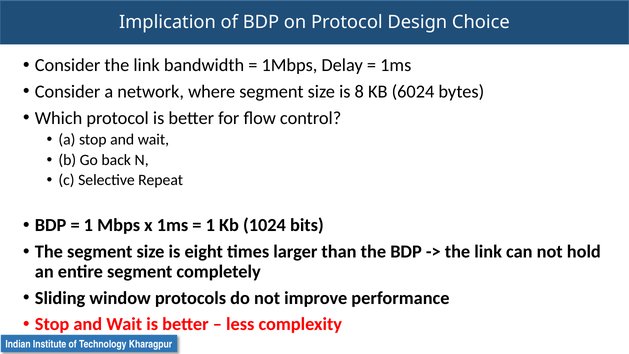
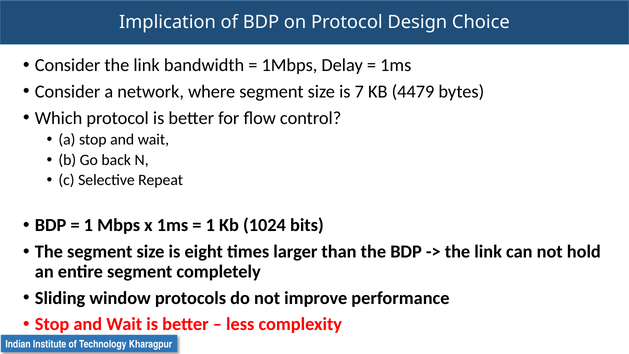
8: 8 -> 7 (359, 92)
6024: 6024 -> 4479 (413, 92)
